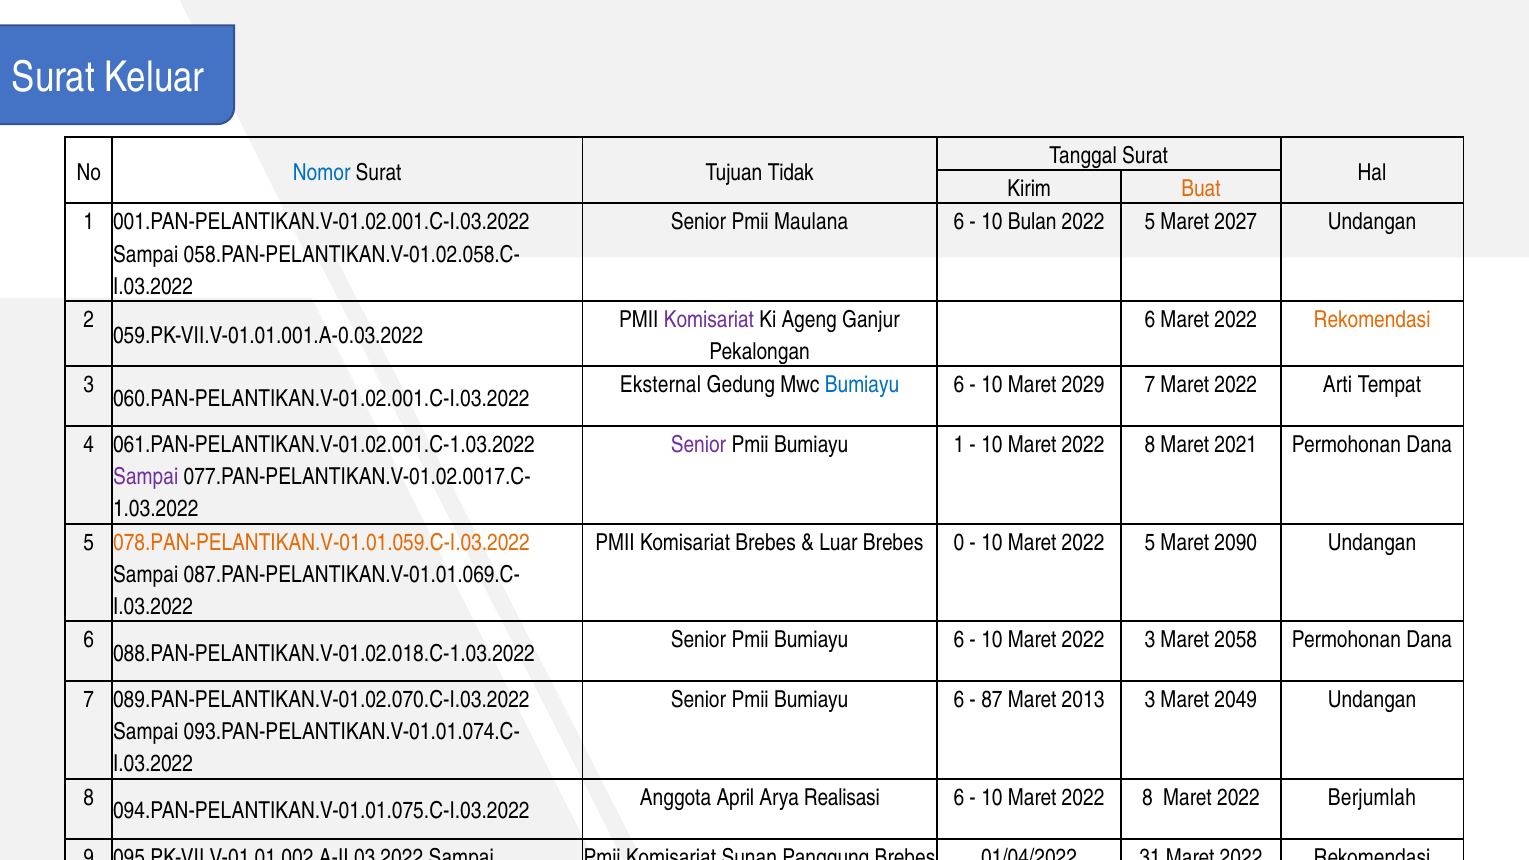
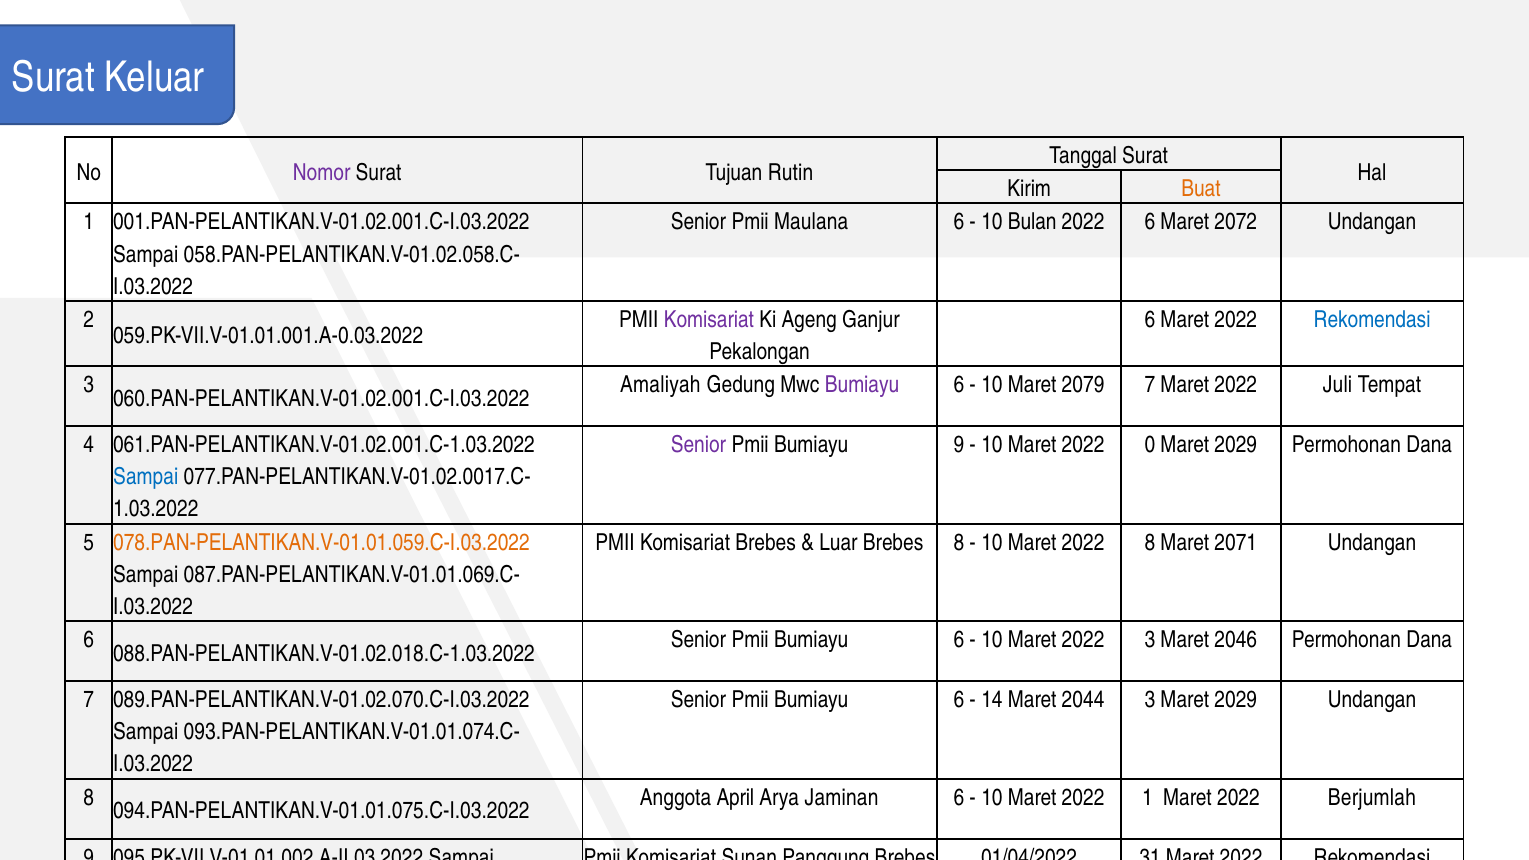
Nomor colour: blue -> purple (322, 172)
Tidak: Tidak -> Rutin (791, 172)
5: 5 -> 6 (1150, 222)
2027: 2027 -> 2072 (1236, 222)
Rekomendasi colour: orange -> blue (1372, 320)
Eksternal: Eksternal -> Amaliyah (660, 385)
Bumiayu colour: blue -> purple (862, 385)
2029: 2029 -> 2079 (1083, 385)
Arti: Arti -> Juli (1338, 385)
Bumiayu 1: 1 -> 9 (959, 445)
8: 8 -> 0 (1150, 445)
2021: 2021 -> 2029 (1236, 445)
Sampai colour: purple -> blue (146, 477)
Brebes 0: 0 -> 8 (959, 543)
Maret 2022 5: 5 -> 8 (1150, 543)
2090: 2090 -> 2071 (1236, 543)
2058: 2058 -> 2046 (1236, 640)
87: 87 -> 14 (992, 700)
2013: 2013 -> 2044 (1083, 700)
3 Maret 2049: 2049 -> 2029 (1236, 700)
Realisasi: Realisasi -> Jaminan (842, 798)
8: 8 -> 1 (1147, 798)
